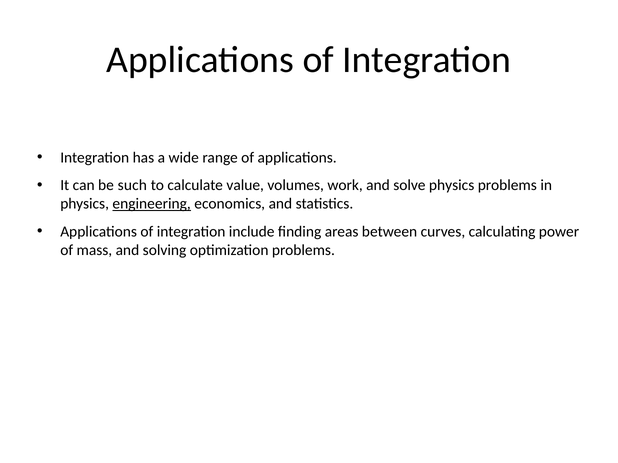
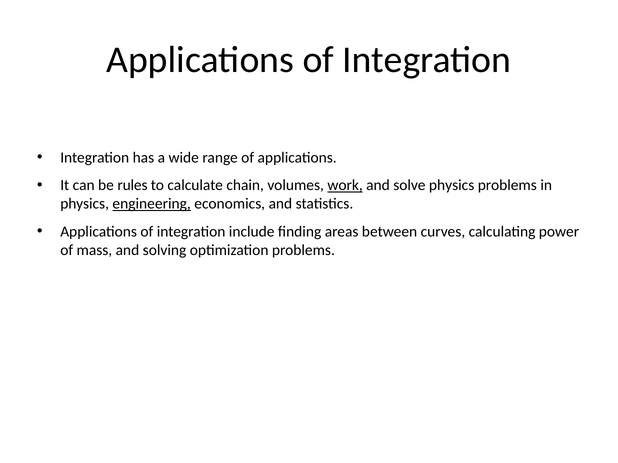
such: such -> rules (132, 185)
value: value -> chain (245, 185)
work underline: none -> present (345, 185)
